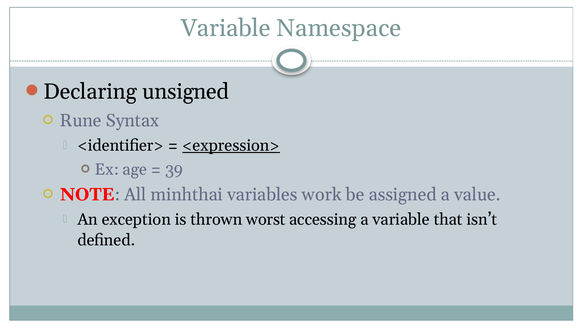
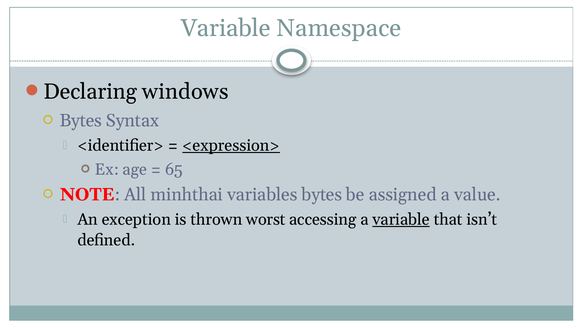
unsigned: unsigned -> windows (186, 92)
Rune: Rune -> Bytes (81, 121)
39: 39 -> 65 (174, 169)
variables work: work -> bytes (322, 195)
variable underline: none -> present (401, 219)
